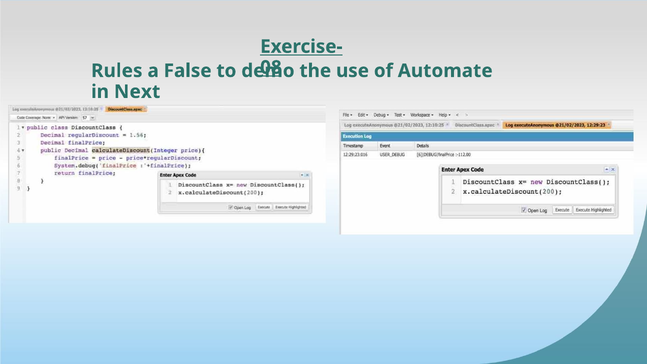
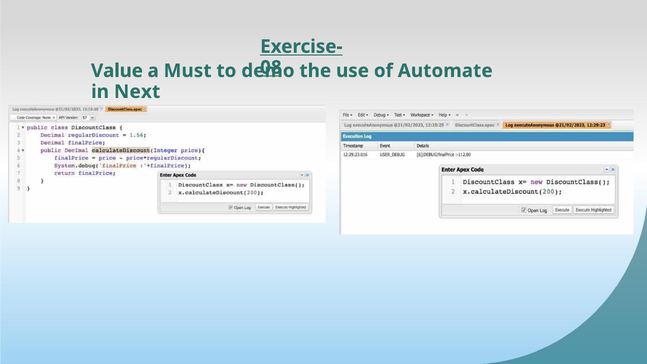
Rules: Rules -> Value (117, 71)
False: False -> Must (188, 71)
